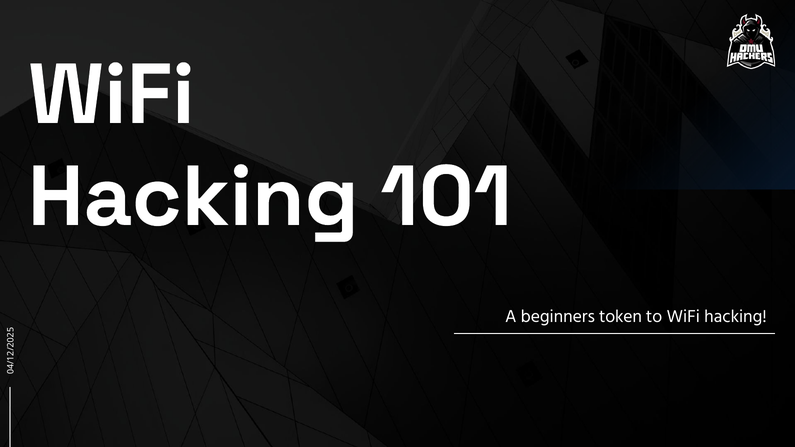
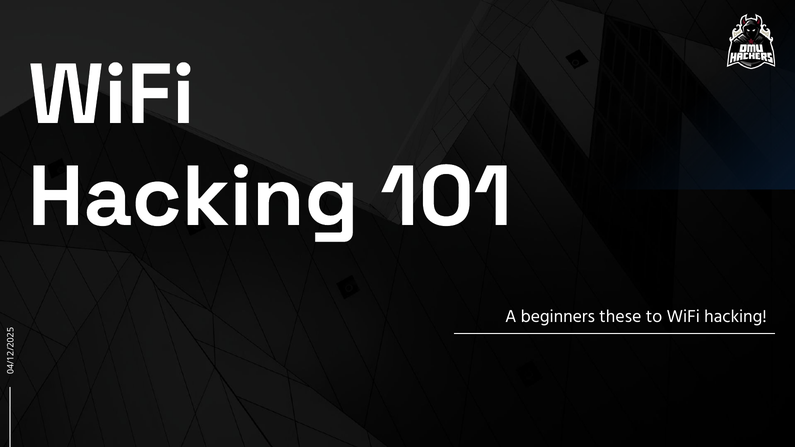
token: token -> these (620, 316)
